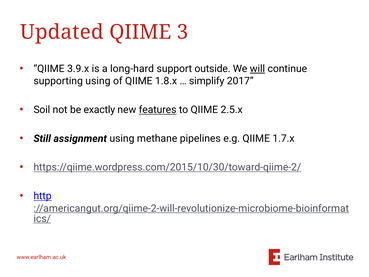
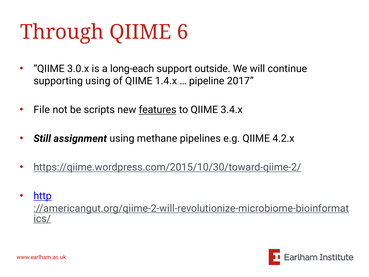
Updated: Updated -> Through (62, 32)
3: 3 -> 6 (182, 32)
3.9.x: 3.9.x -> 3.0.x (78, 69)
long-hard: long-hard -> long-each (132, 69)
will underline: present -> none (257, 69)
1.8.x: 1.8.x -> 1.4.x (166, 81)
simplify: simplify -> pipeline (207, 81)
Soil: Soil -> File (42, 110)
exactly: exactly -> scripts (99, 110)
2.5.x: 2.5.x -> 3.4.x (232, 110)
1.7.x: 1.7.x -> 4.2.x (283, 138)
